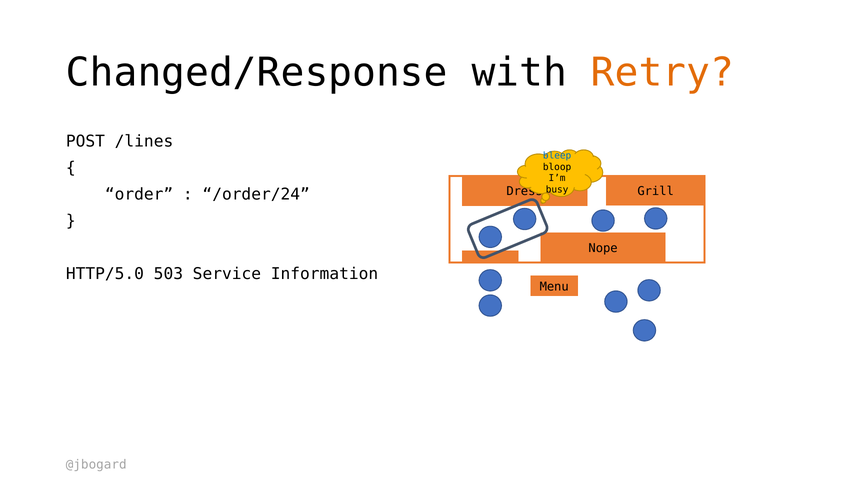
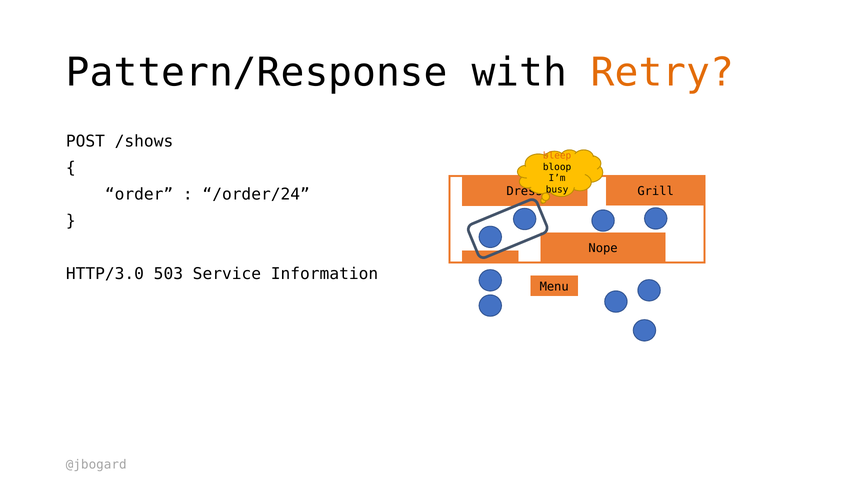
Changed/Response: Changed/Response -> Pattern/Response (257, 73)
/lines: /lines -> /shows (144, 141)
bleep colour: blue -> orange (557, 156)
HTTP/5.0: HTTP/5.0 -> HTTP/3.0 (105, 274)
